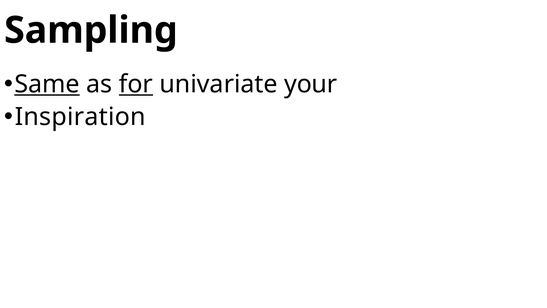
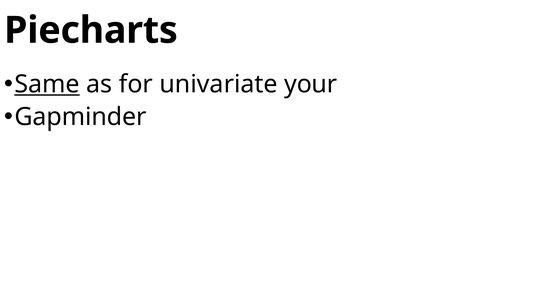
Sampling: Sampling -> Piecharts (91, 30)
for underline: present -> none (136, 84)
Inspiration: Inspiration -> Gapminder (80, 117)
